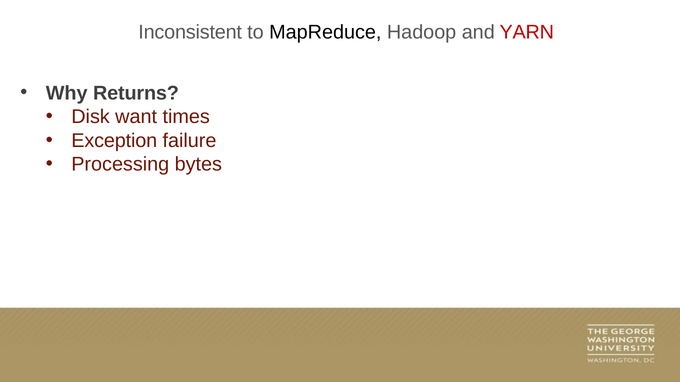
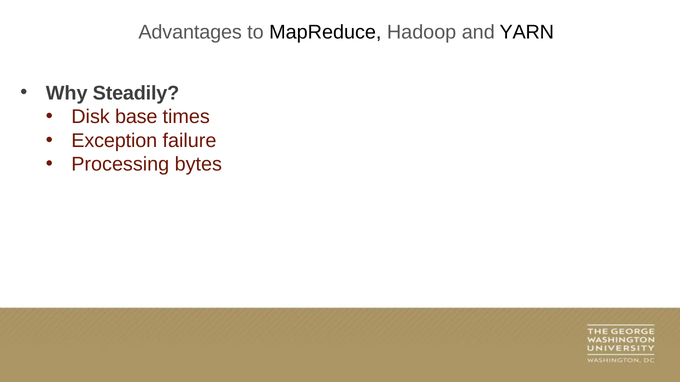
Inconsistent: Inconsistent -> Advantages (190, 32)
YARN colour: red -> black (527, 32)
Returns: Returns -> Steadily (136, 93)
want: want -> base (136, 117)
